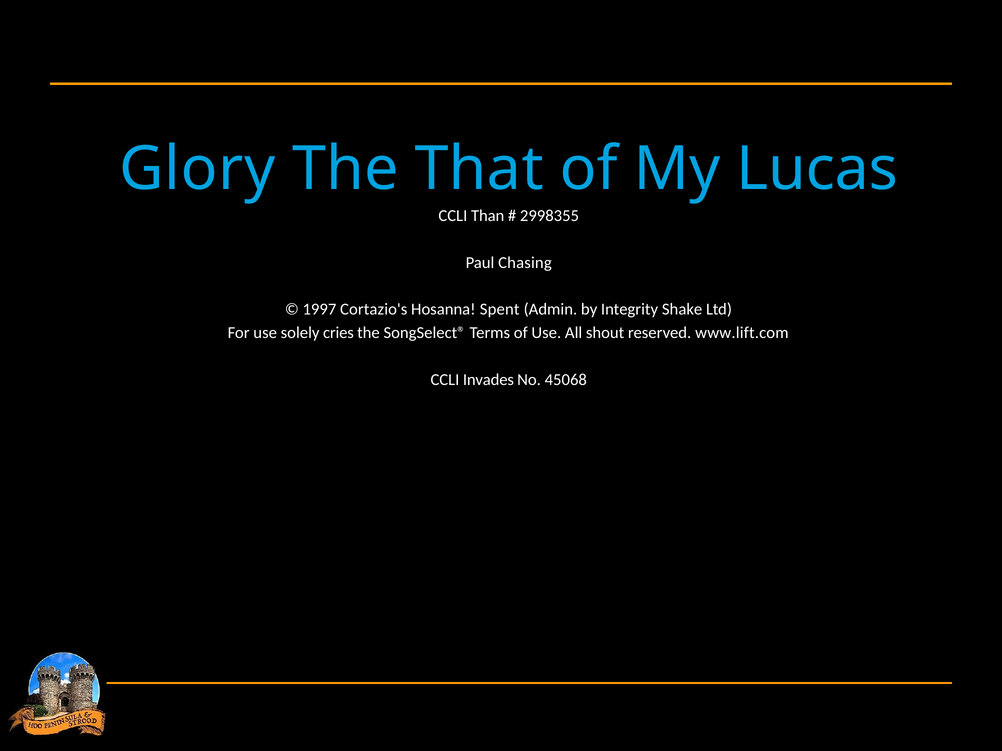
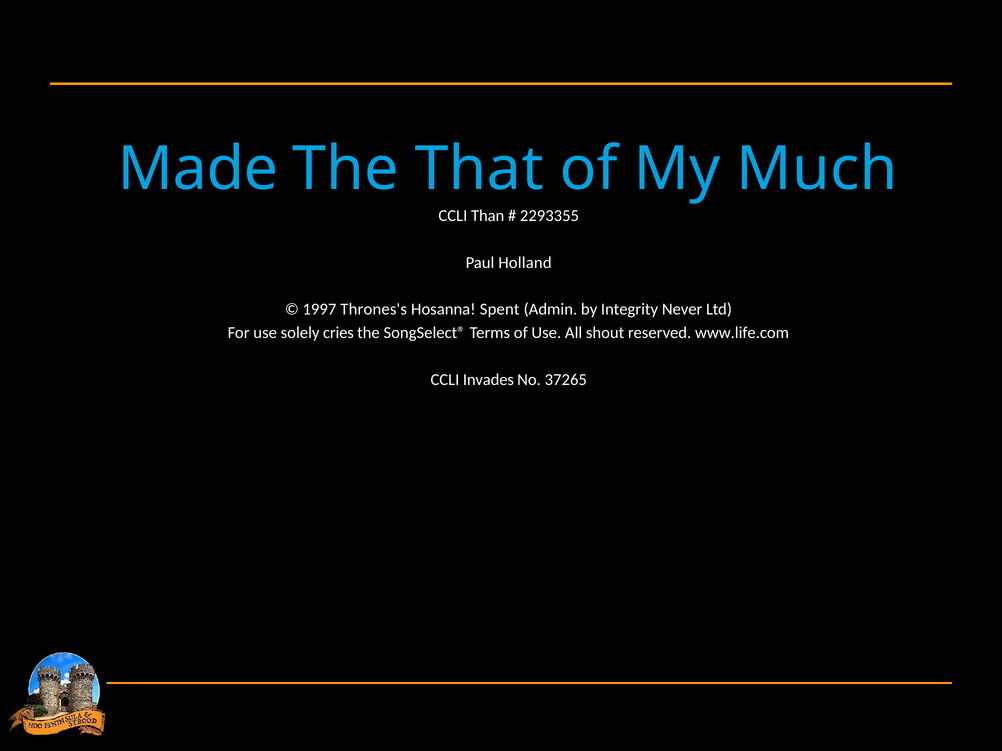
Glory: Glory -> Made (198, 169)
Lucas: Lucas -> Much (817, 169)
2998355: 2998355 -> 2293355 (549, 216)
Chasing: Chasing -> Holland (525, 263)
Cortazio's: Cortazio's -> Thrones's (374, 310)
Shake: Shake -> Never (682, 310)
www.lift.com: www.lift.com -> www.life.com (742, 333)
45068: 45068 -> 37265 (566, 380)
